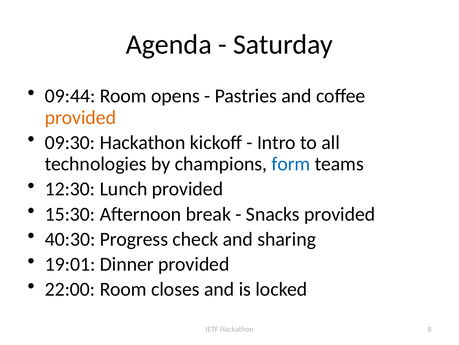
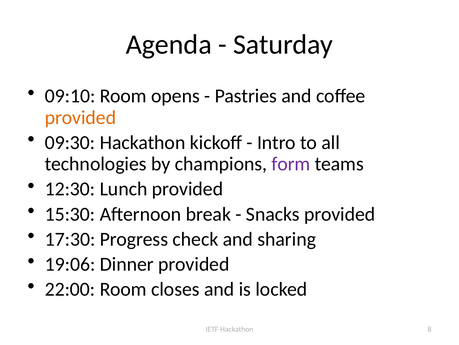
09:44: 09:44 -> 09:10 (70, 96)
form colour: blue -> purple (291, 164)
40:30: 40:30 -> 17:30 (70, 239)
19:01: 19:01 -> 19:06 (70, 264)
